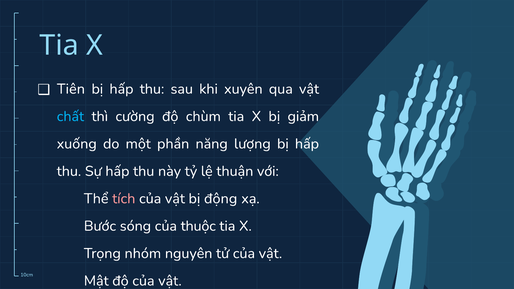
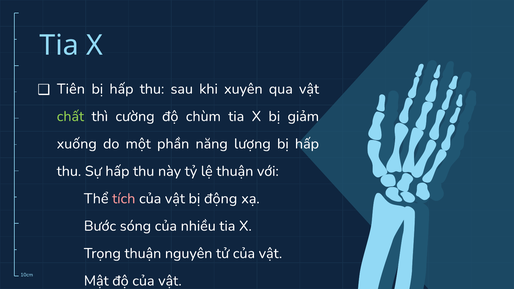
chất colour: light blue -> light green (70, 116)
thuộc: thuộc -> nhiều (198, 226)
nhóm: nhóm -> thuận (143, 253)
